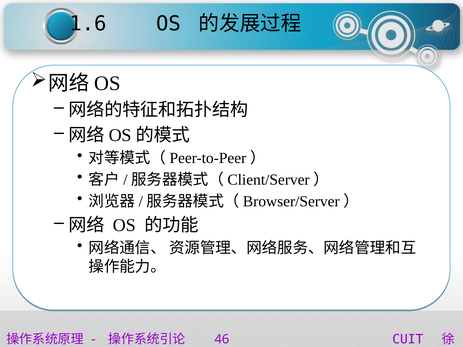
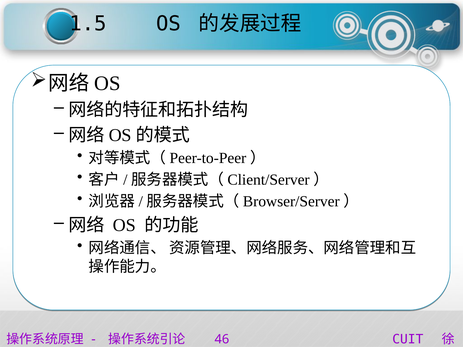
1.6: 1.6 -> 1.5 (88, 24)
